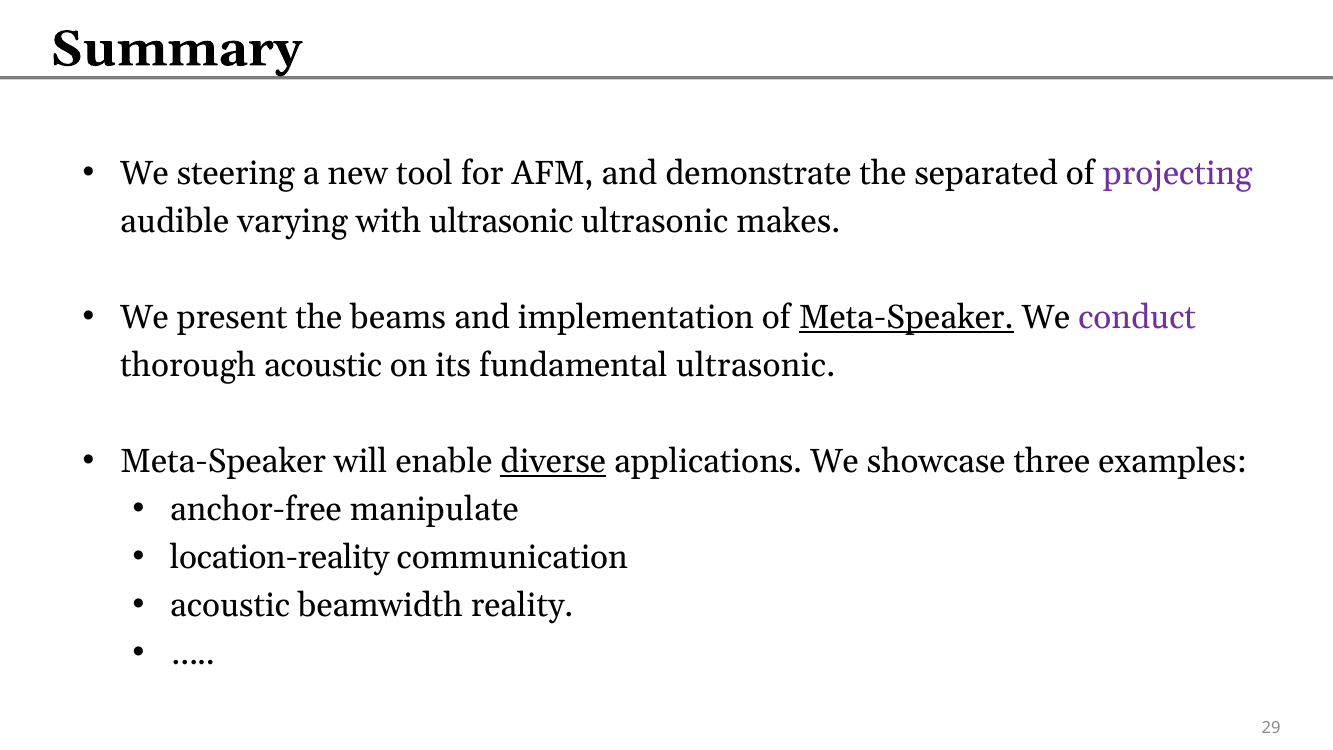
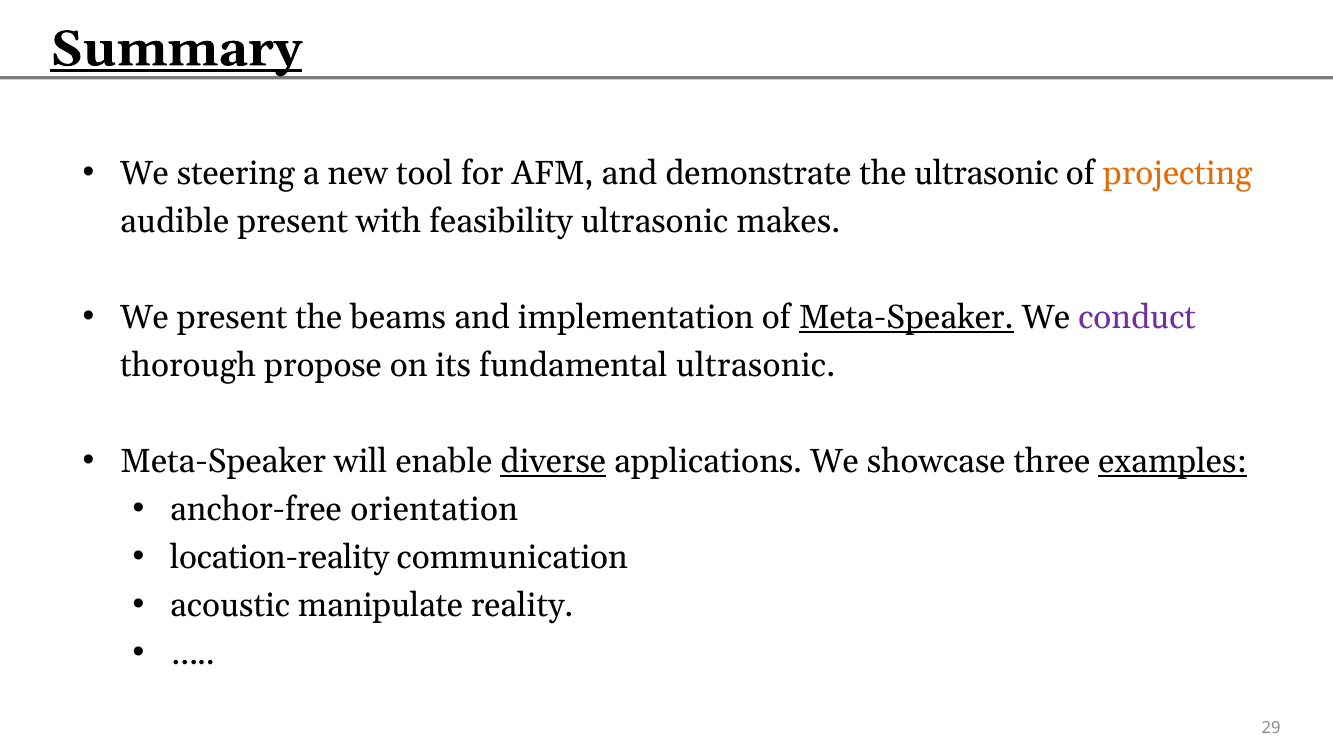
Summary underline: none -> present (176, 49)
the separated: separated -> ultrasonic (986, 174)
projecting colour: purple -> orange (1178, 174)
audible varying: varying -> present (293, 222)
with ultrasonic: ultrasonic -> feasibility (501, 222)
thorough acoustic: acoustic -> propose (323, 366)
examples underline: none -> present (1173, 462)
manipulate: manipulate -> orientation (434, 510)
beamwidth: beamwidth -> manipulate (380, 606)
